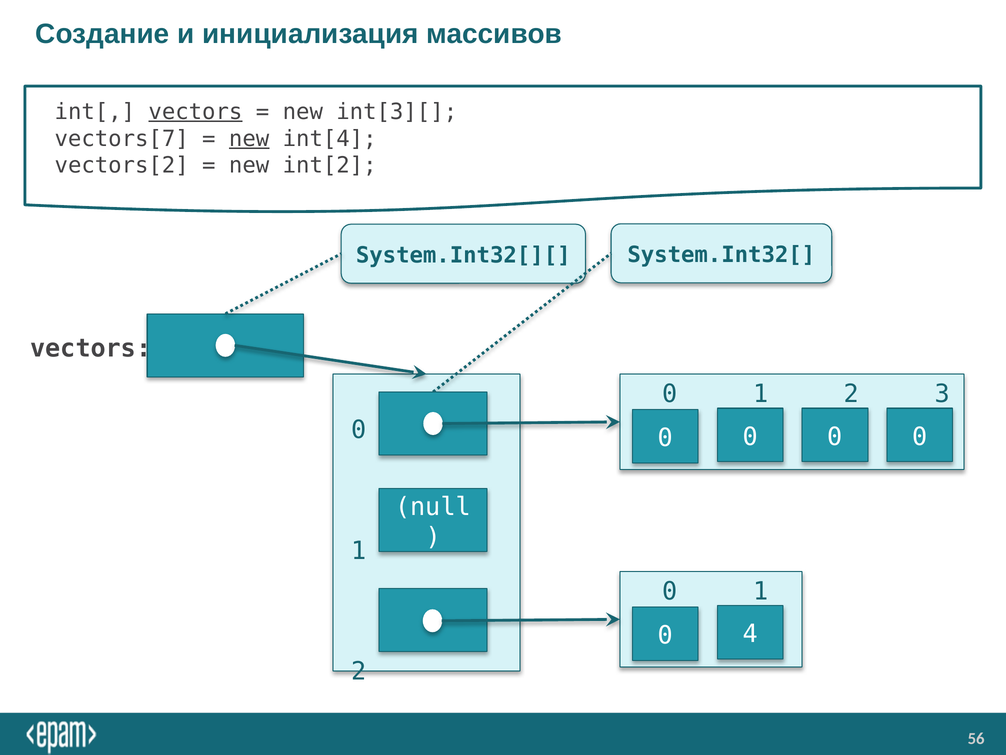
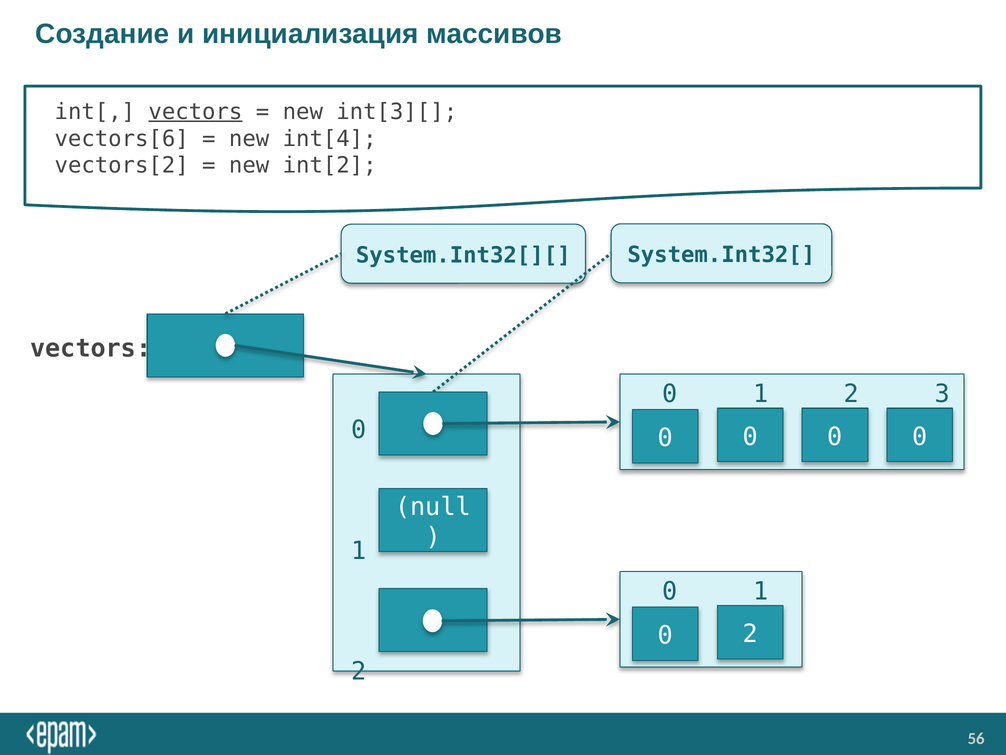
vectors[7: vectors[7 -> vectors[6 (122, 139)
new underline: present -> none (249, 139)
0 4: 4 -> 2 (750, 634)
